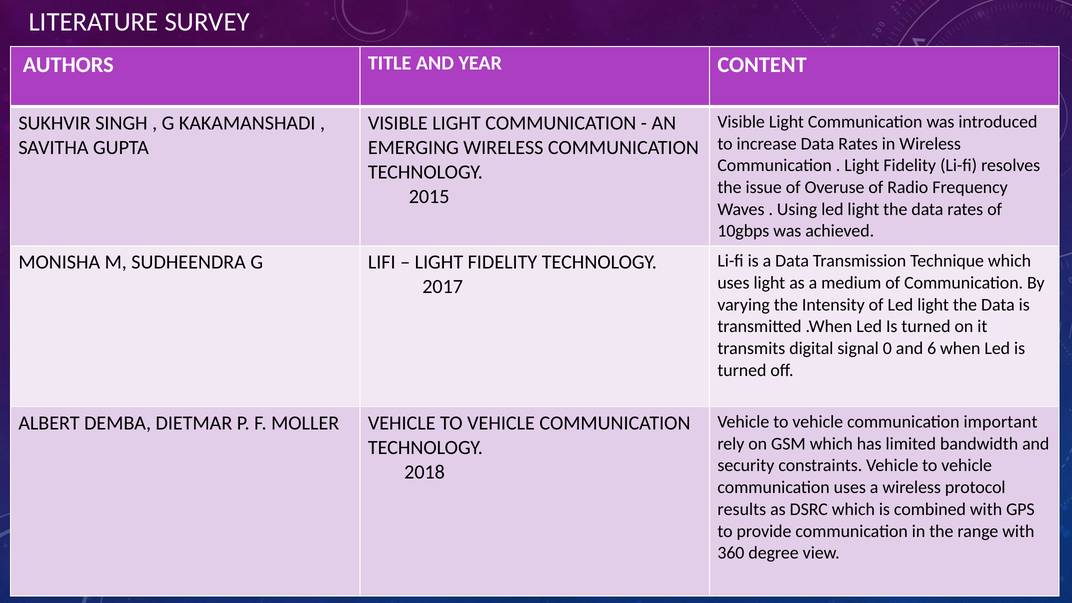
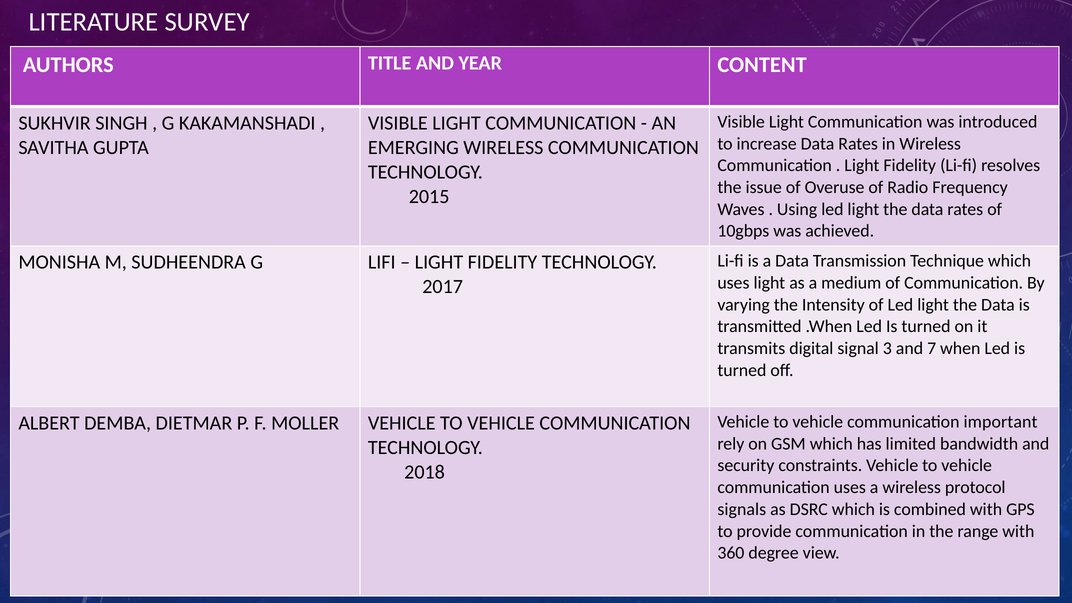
0: 0 -> 3 (887, 348)
6: 6 -> 7 (932, 348)
results: results -> signals (742, 509)
